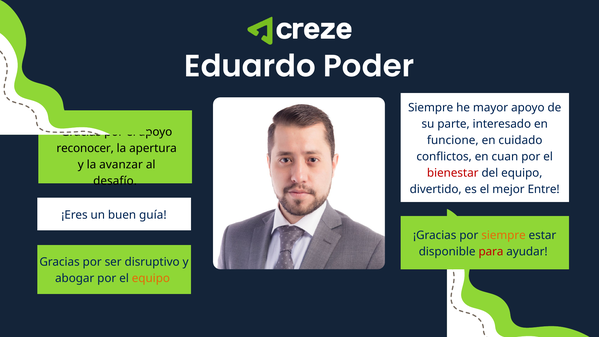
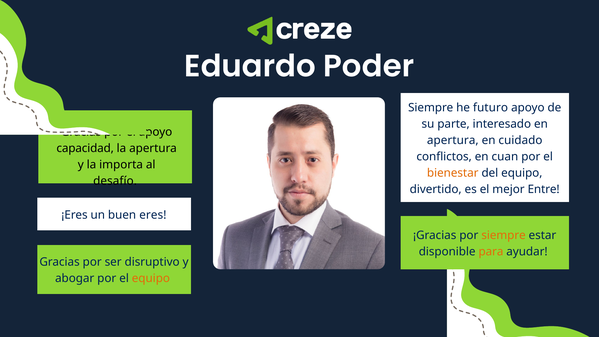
mayor: mayor -> futuro (490, 108)
funcione: funcione -> apertura (453, 140)
reconocer: reconocer -> capacidad (85, 148)
avanzar: avanzar -> importa (121, 165)
bienestar colour: red -> orange (453, 173)
guía: guía -> eres (153, 215)
para colour: red -> orange (491, 252)
